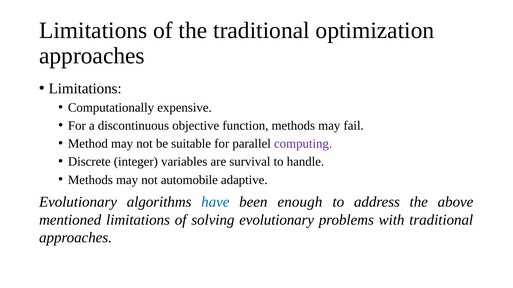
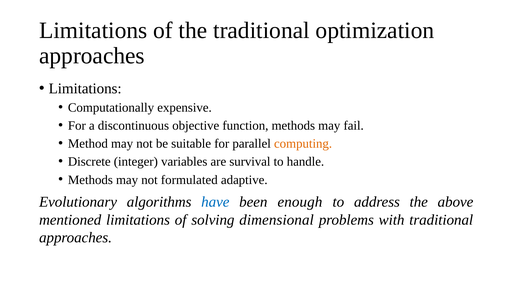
computing colour: purple -> orange (303, 144)
automobile: automobile -> formulated (189, 180)
solving evolutionary: evolutionary -> dimensional (277, 220)
